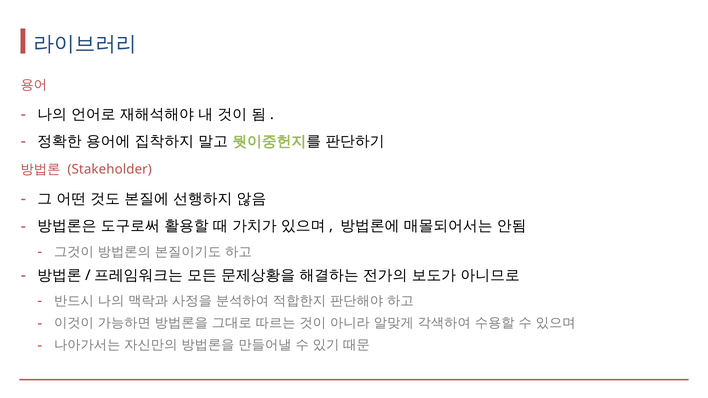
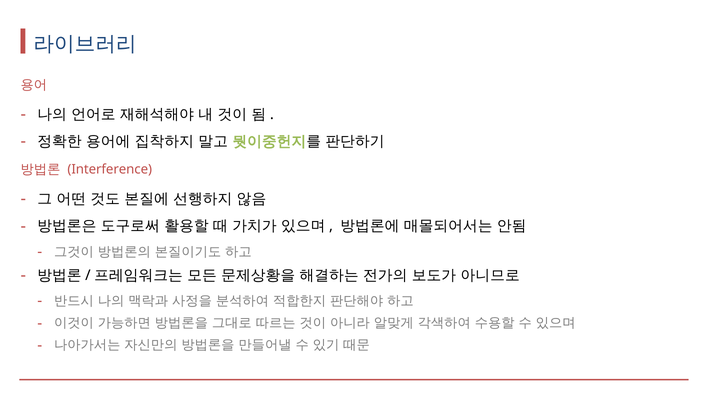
Stakeholder: Stakeholder -> Interference (110, 170)
